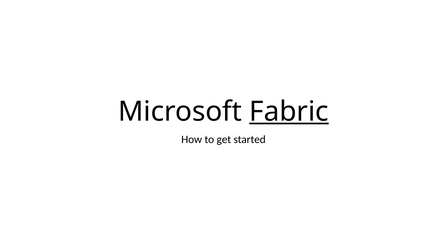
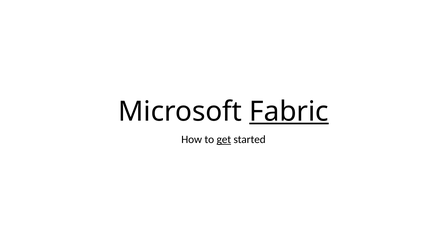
get underline: none -> present (224, 140)
